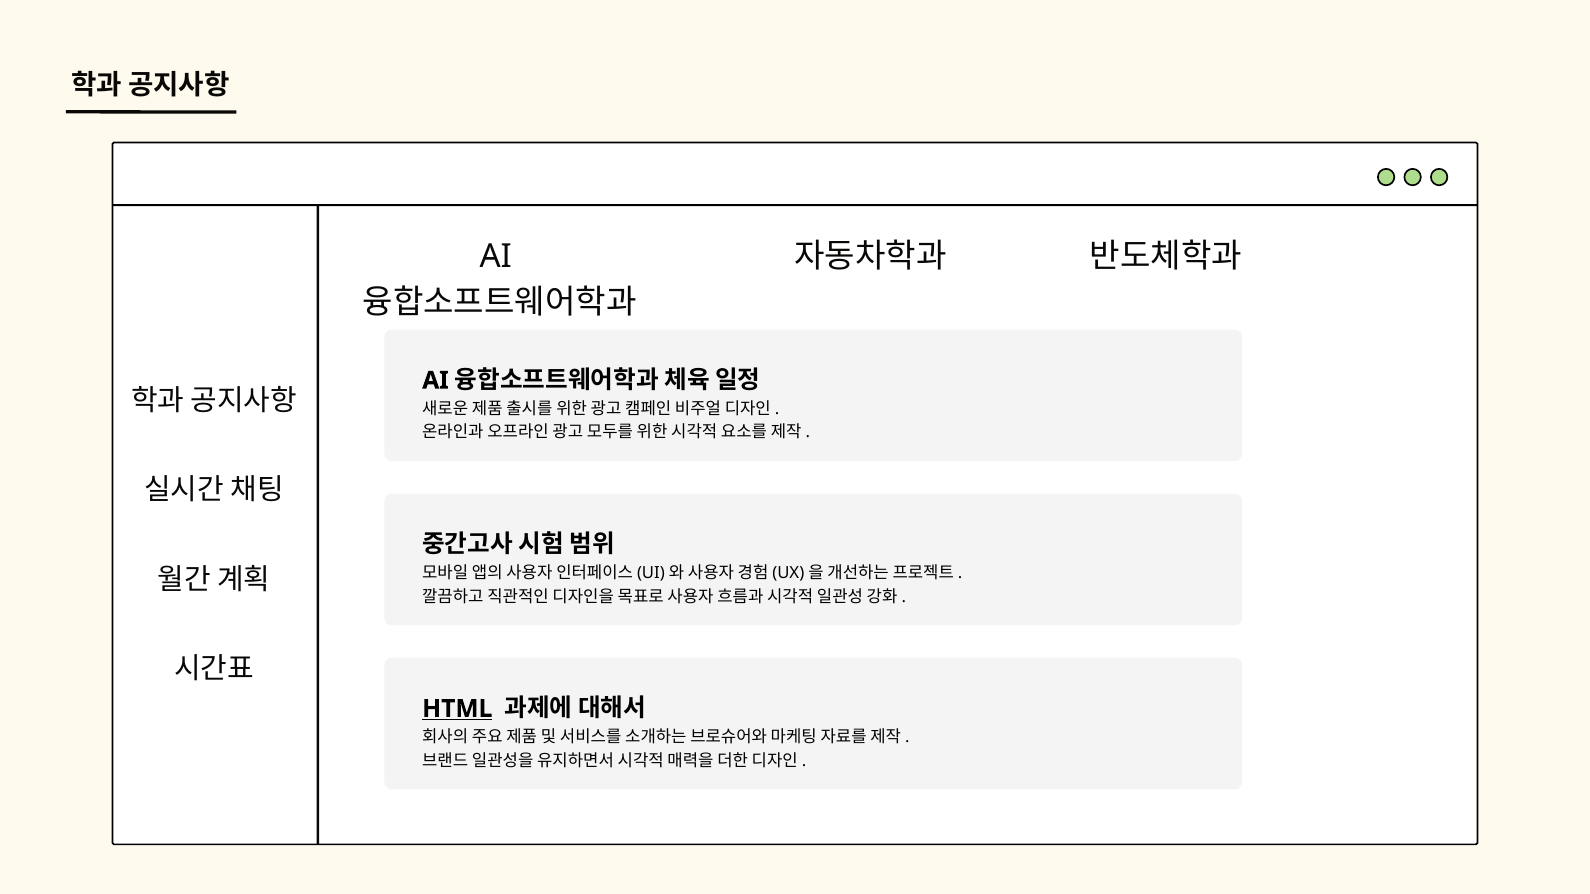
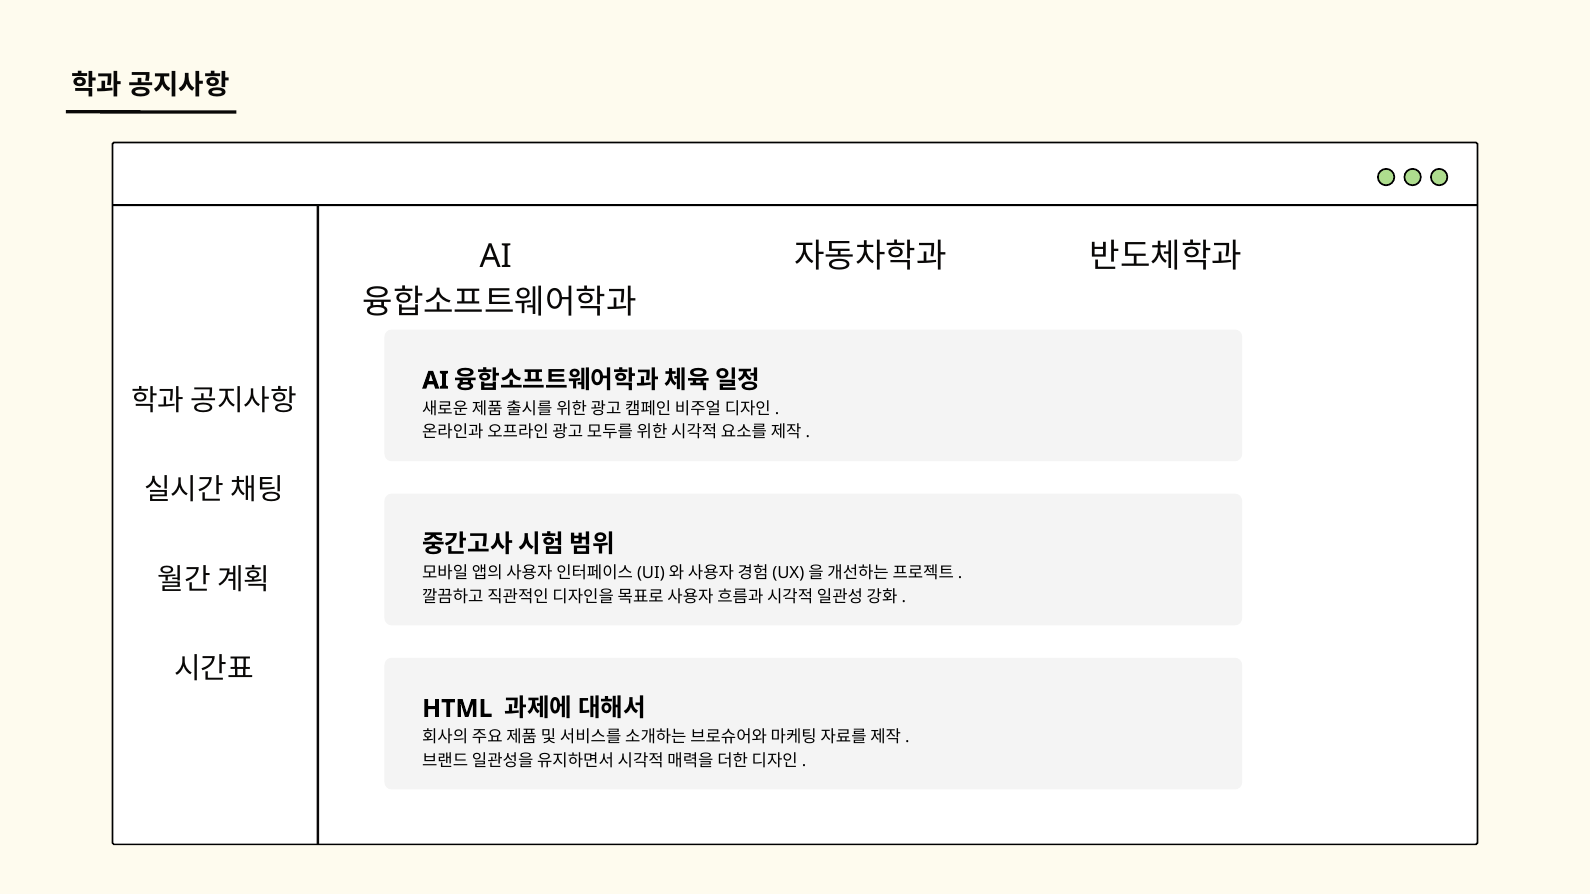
HTML underline: present -> none (457, 709)
